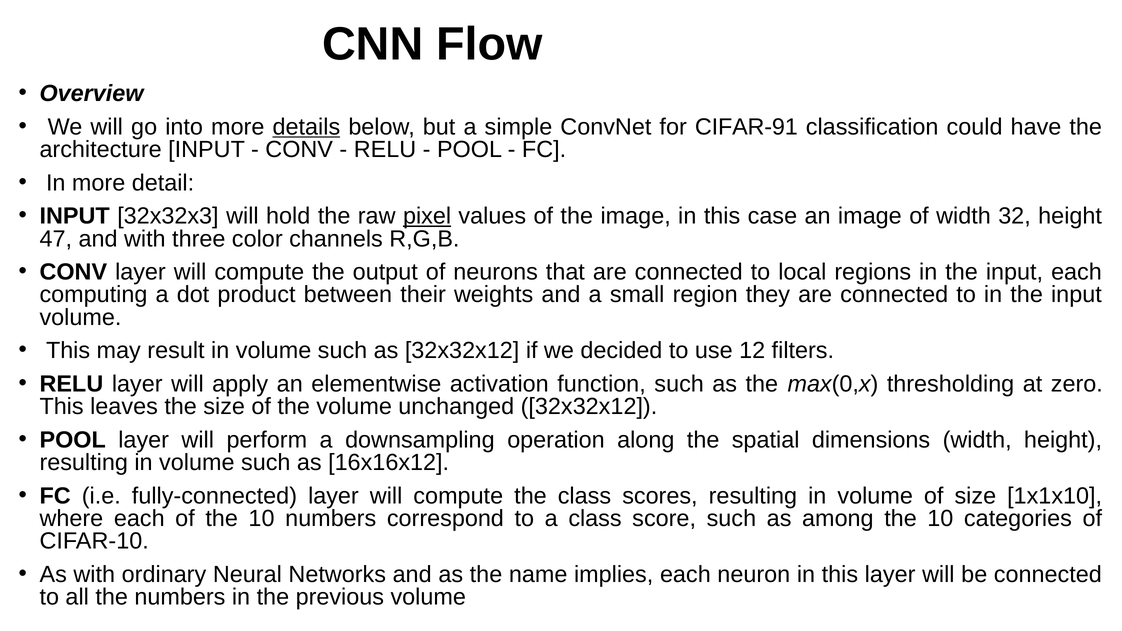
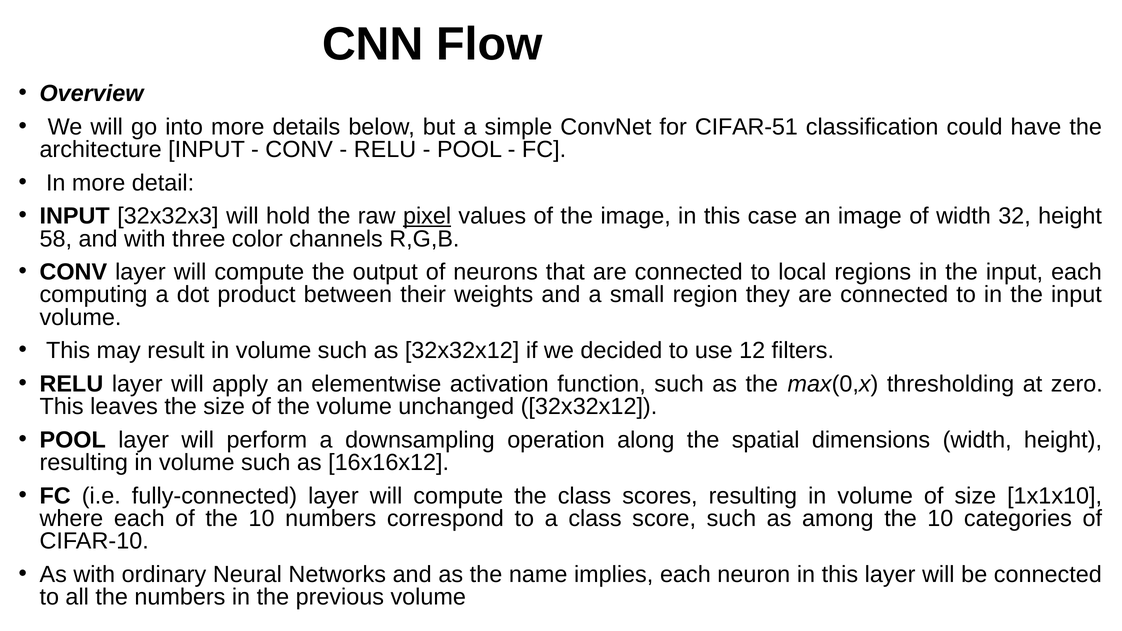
details underline: present -> none (306, 127)
CIFAR-91: CIFAR-91 -> CIFAR-51 (746, 127)
47: 47 -> 58 (56, 239)
